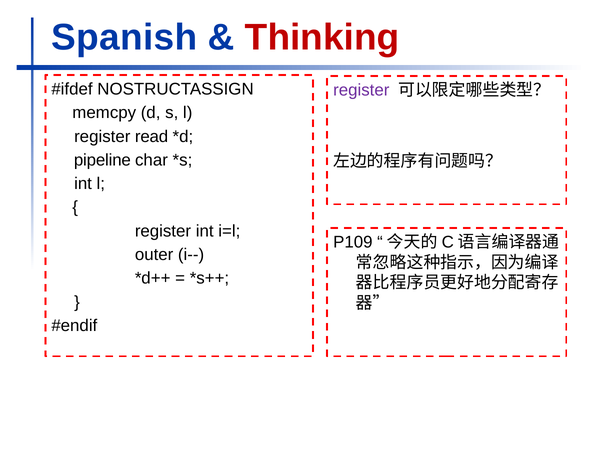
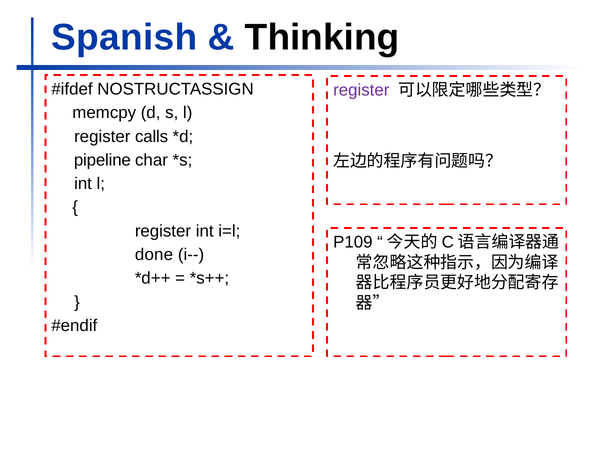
Thinking colour: red -> black (322, 38)
read: read -> calls (152, 136)
outer: outer -> done (154, 254)
